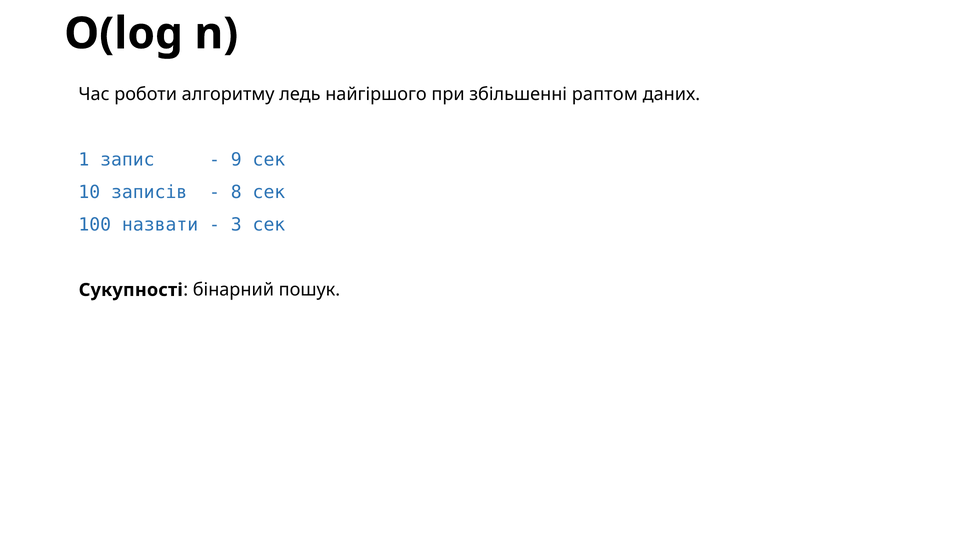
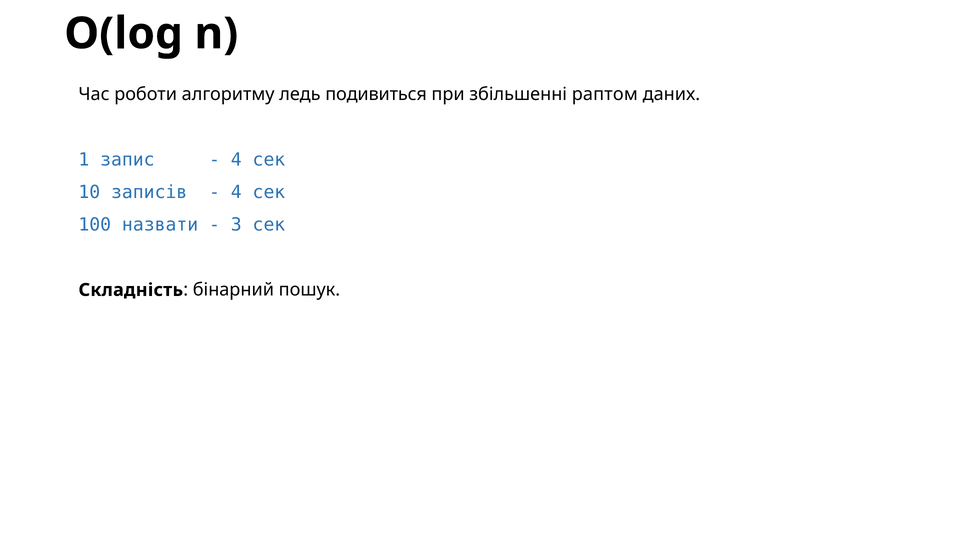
найгіршого: найгіршого -> подивиться (376, 94)
9: 9 -> 4 (236, 160)
8: 8 -> 4 (236, 192)
Сукупності: Сукупності -> Складність (131, 290)
